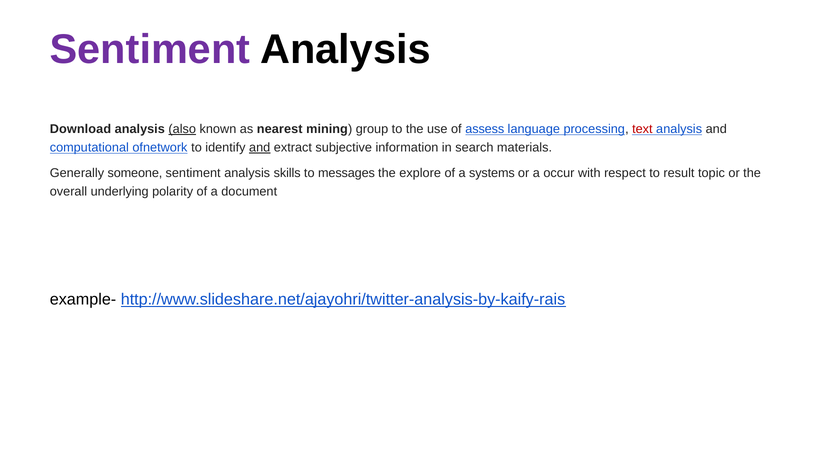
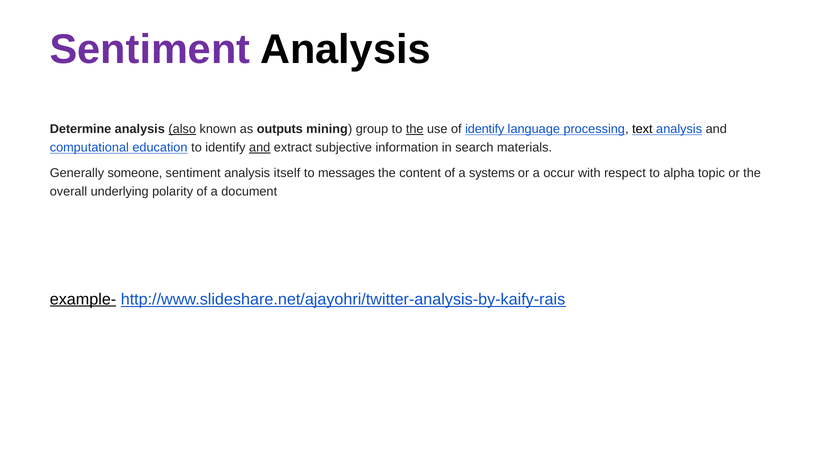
Download: Download -> Determine (81, 129)
nearest: nearest -> outputs (280, 129)
the underline: none -> present (415, 129)
of assess: assess -> identify (485, 129)
text colour: red -> black (642, 129)
ofnetwork: ofnetwork -> education (160, 148)
skills: skills -> itself (287, 173)
explore: explore -> content (420, 173)
result: result -> alpha (679, 173)
example- underline: none -> present (83, 299)
